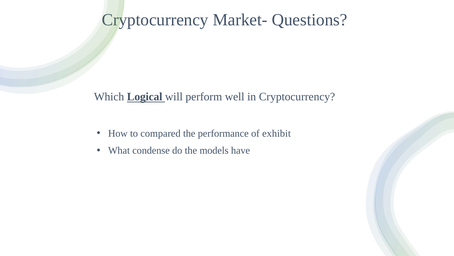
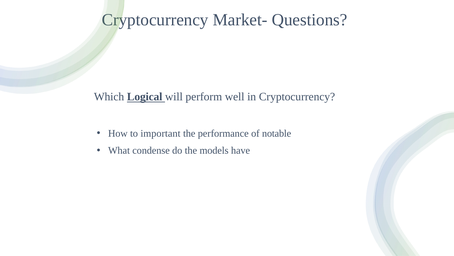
compared: compared -> important (160, 133)
exhibit: exhibit -> notable (277, 133)
